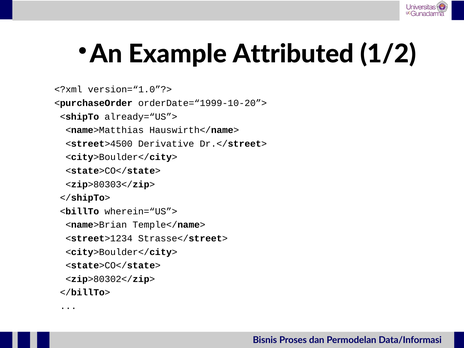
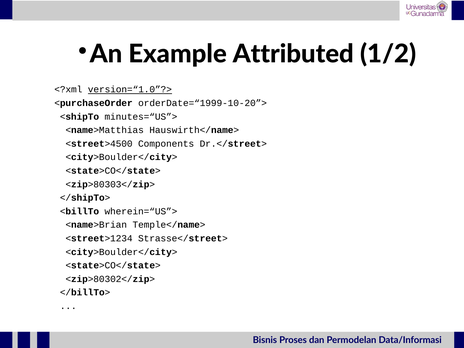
version=“1.0”?> underline: none -> present (130, 90)
already=“US”>: already=“US”> -> minutes=“US”> (141, 117)
Derivative: Derivative -> Components (166, 144)
